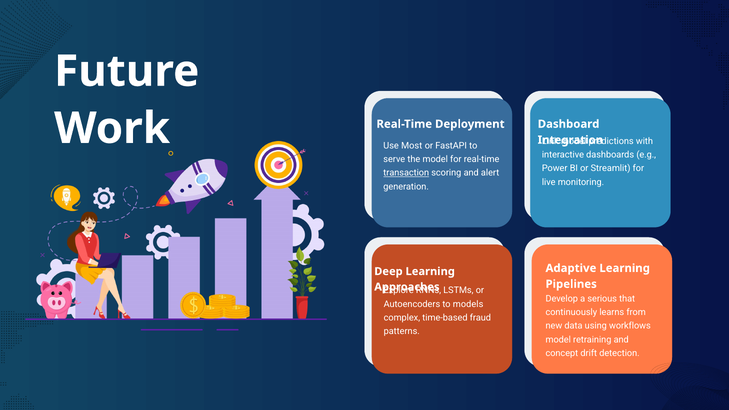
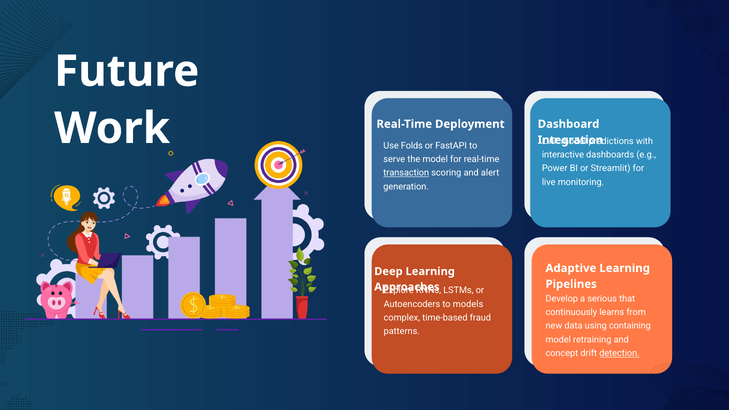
Most: Most -> Folds (412, 146)
workflows: workflows -> containing (630, 326)
detection underline: none -> present (619, 353)
